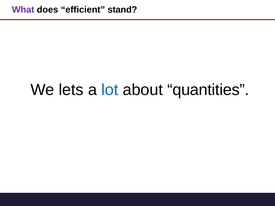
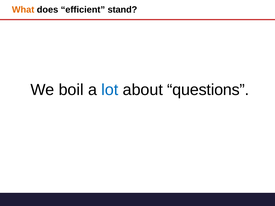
What colour: purple -> orange (23, 10)
lets: lets -> boil (71, 90)
quantities: quantities -> questions (208, 90)
